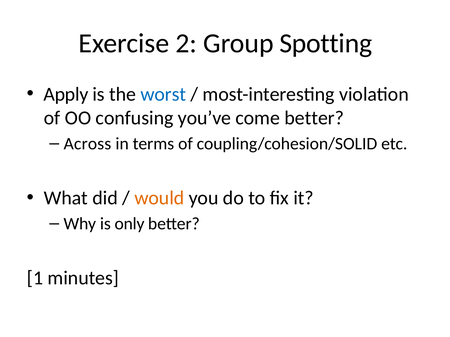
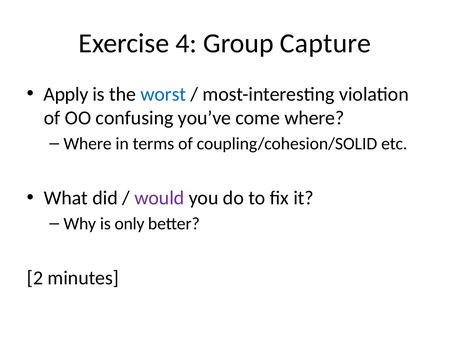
2: 2 -> 4 (186, 44)
Spotting: Spotting -> Capture (326, 44)
come better: better -> where (314, 118)
Across: Across -> Where (88, 144)
would colour: orange -> purple (159, 198)
1: 1 -> 2 (35, 278)
